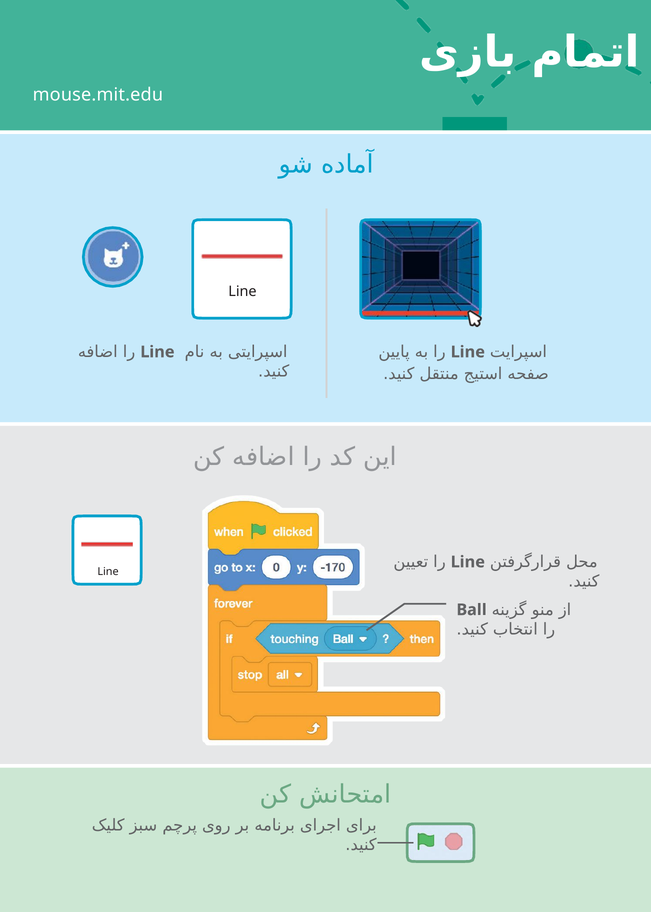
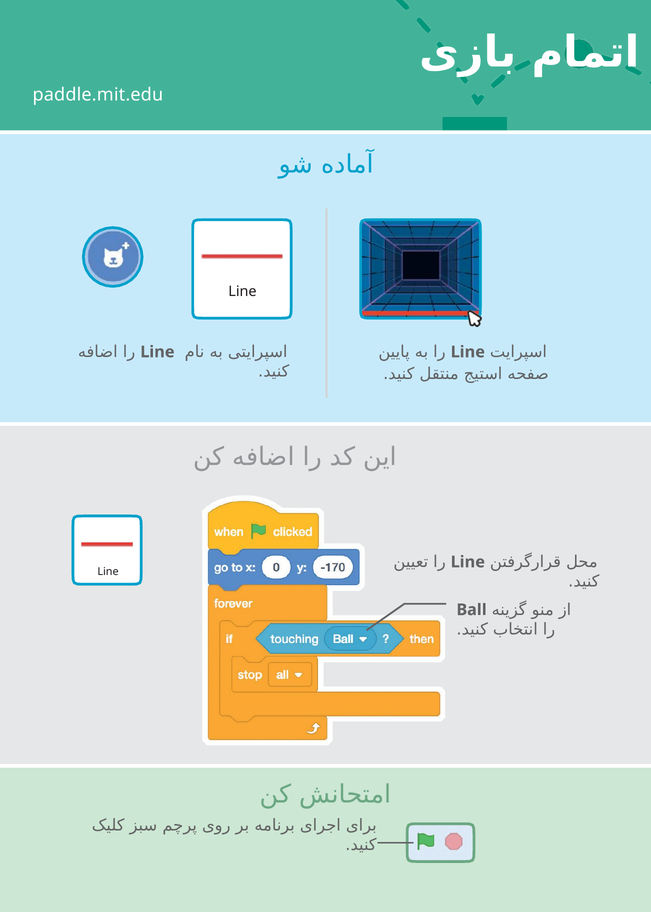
mouse.mit.edu: mouse.mit.edu -> paddle.mit.edu (98, 95)
